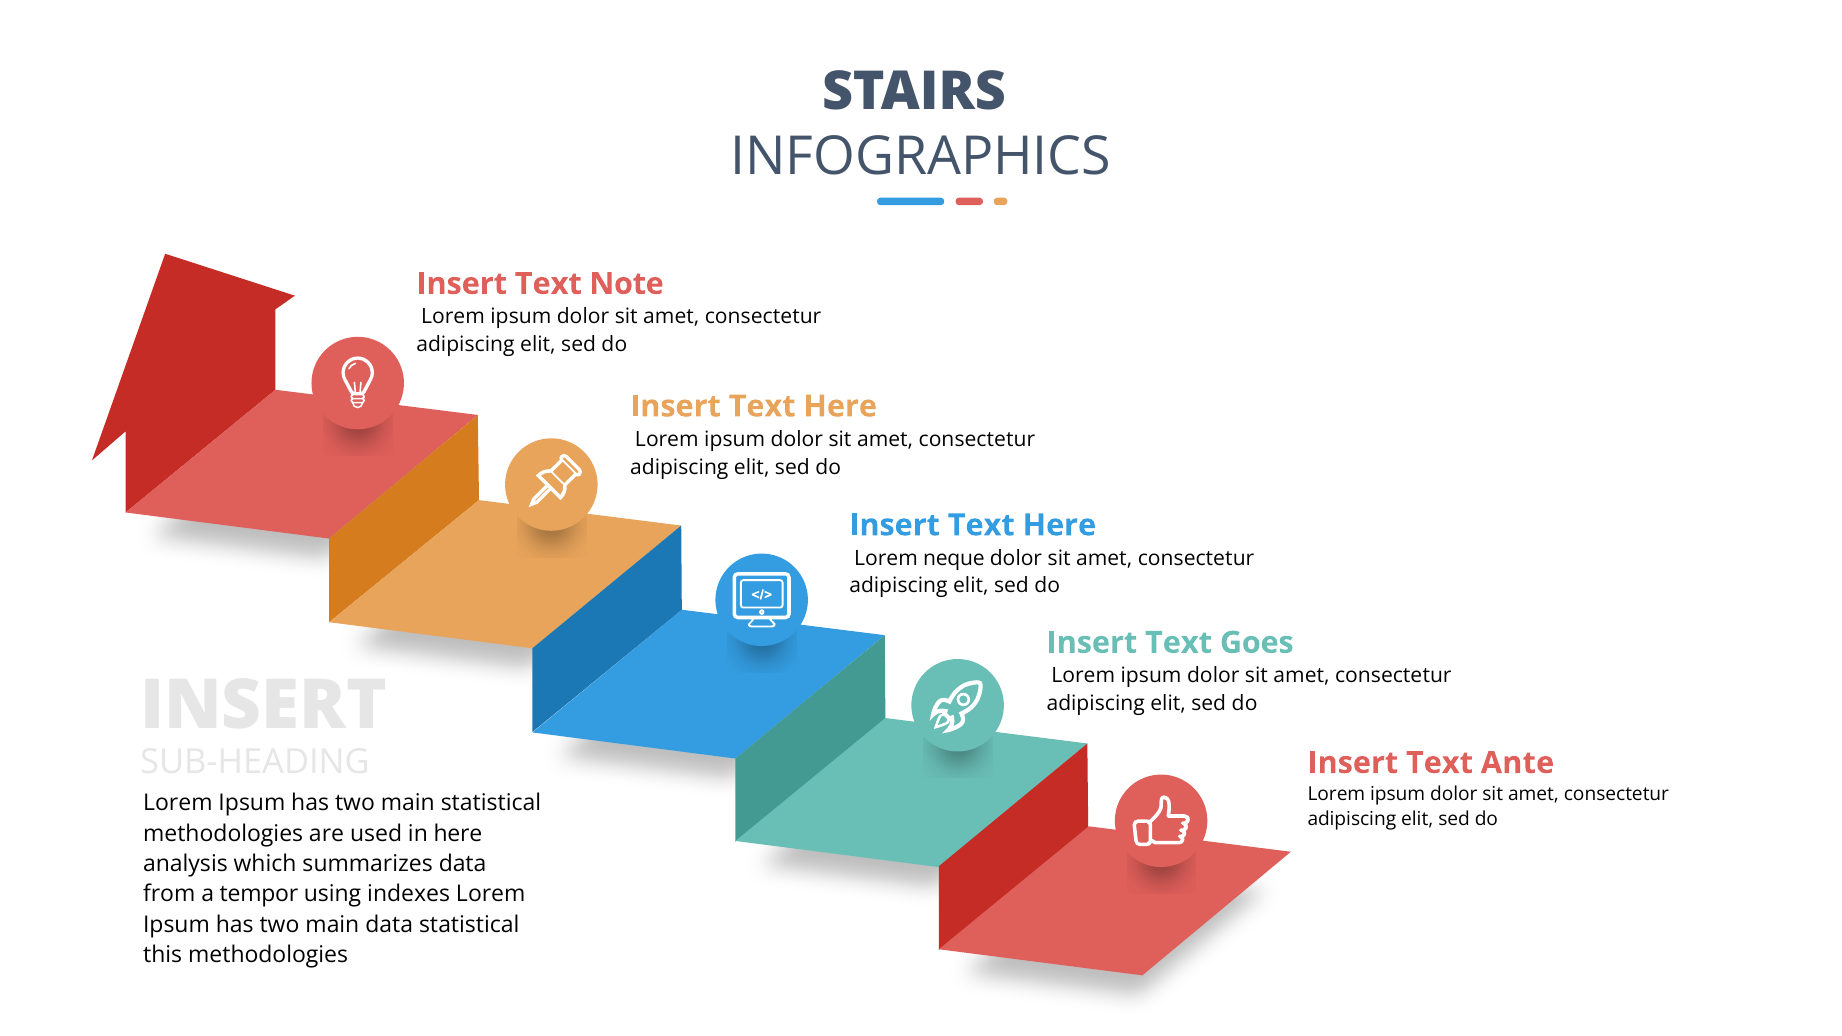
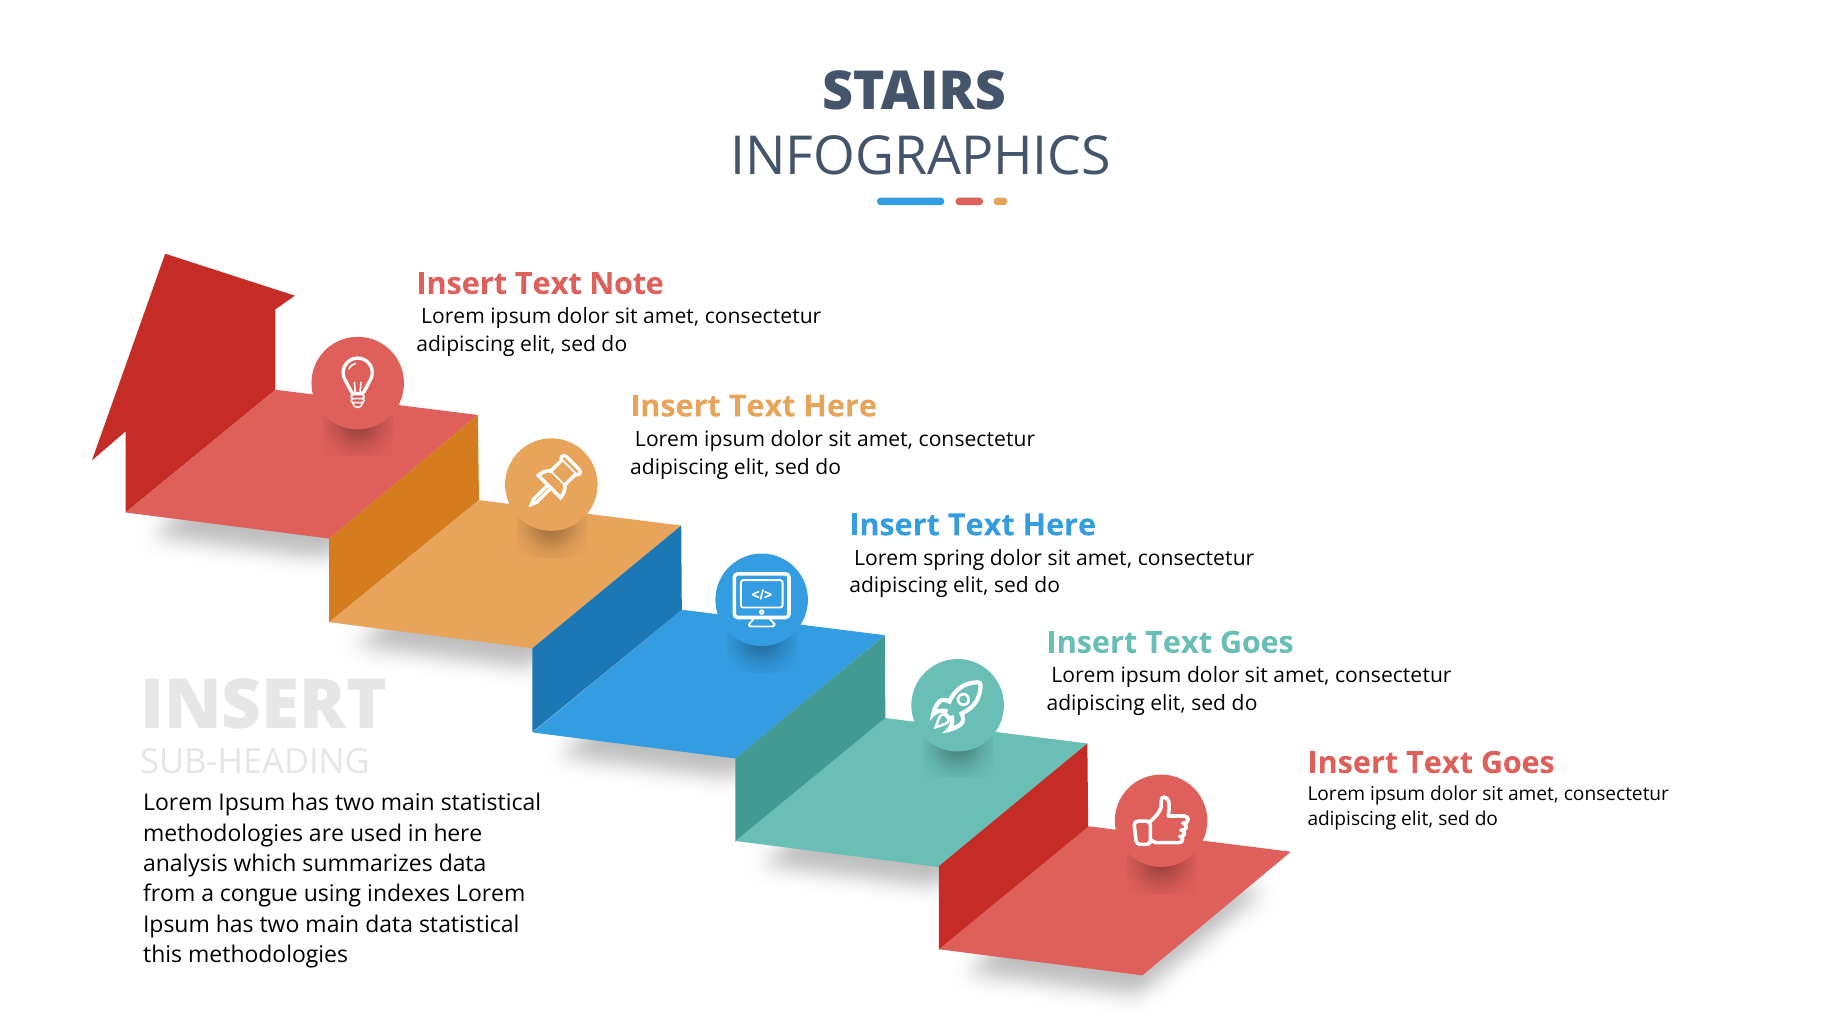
neque: neque -> spring (954, 558)
Ante: Ante -> Goes (1518, 763)
tempor: tempor -> congue (259, 894)
